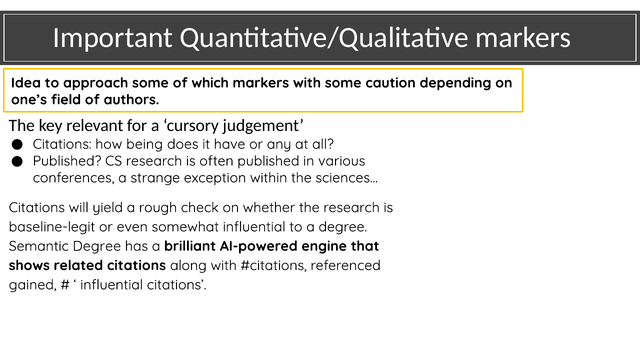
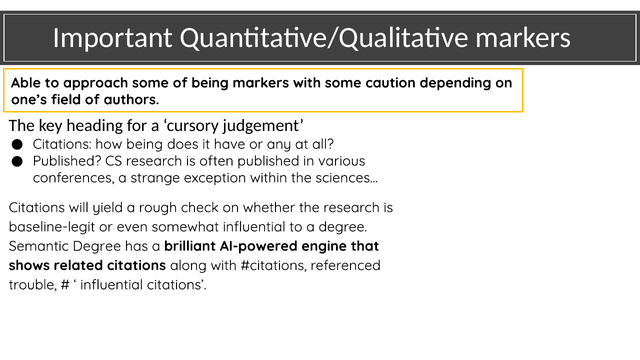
Idea: Idea -> Able (26, 83)
of which: which -> being (210, 83)
relevant: relevant -> heading (95, 126)
gained: gained -> trouble (33, 285)
